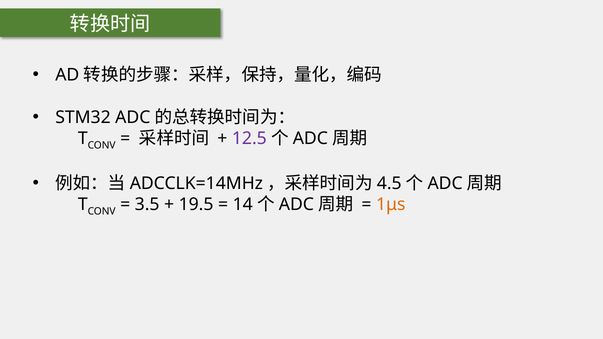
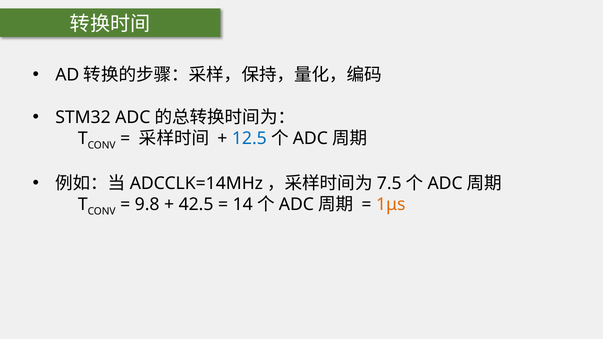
12.5 colour: purple -> blue (249, 138)
4.5: 4.5 -> 7.5 (389, 184)
3.5: 3.5 -> 9.8 (147, 205)
19.5: 19.5 -> 42.5 (196, 205)
